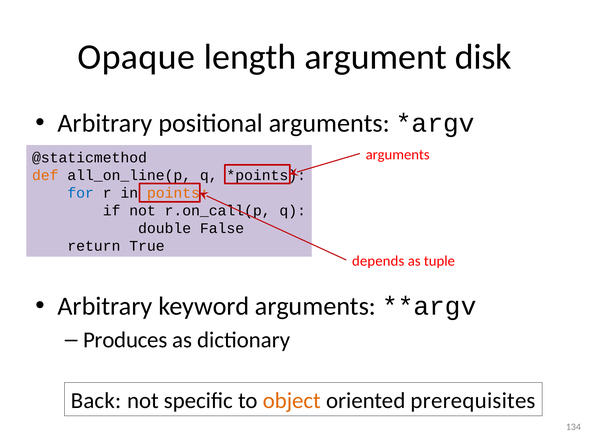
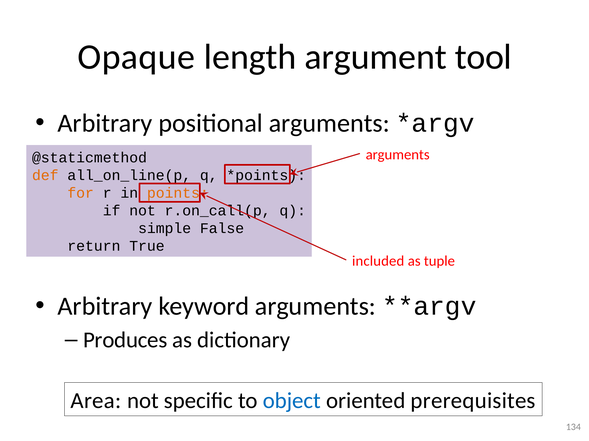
disk: disk -> tool (483, 57)
for colour: blue -> orange (81, 193)
double: double -> simple (165, 229)
depends: depends -> included (378, 261)
Back: Back -> Area (96, 401)
object colour: orange -> blue (292, 401)
